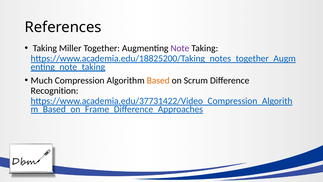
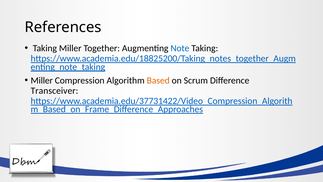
Note colour: purple -> blue (180, 48)
Much: Much -> Miller (42, 80)
Recognition: Recognition -> Transceiver (54, 91)
